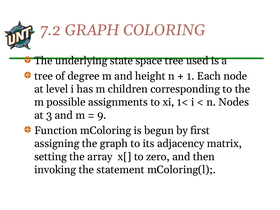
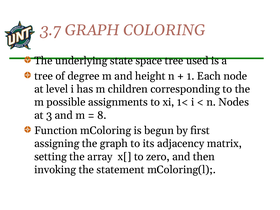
7.2: 7.2 -> 3.7 (50, 30)
9: 9 -> 8 (102, 115)
